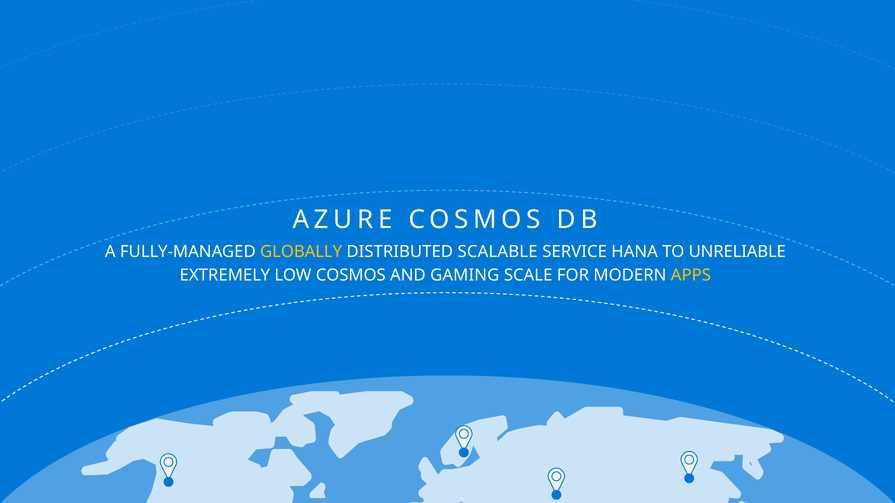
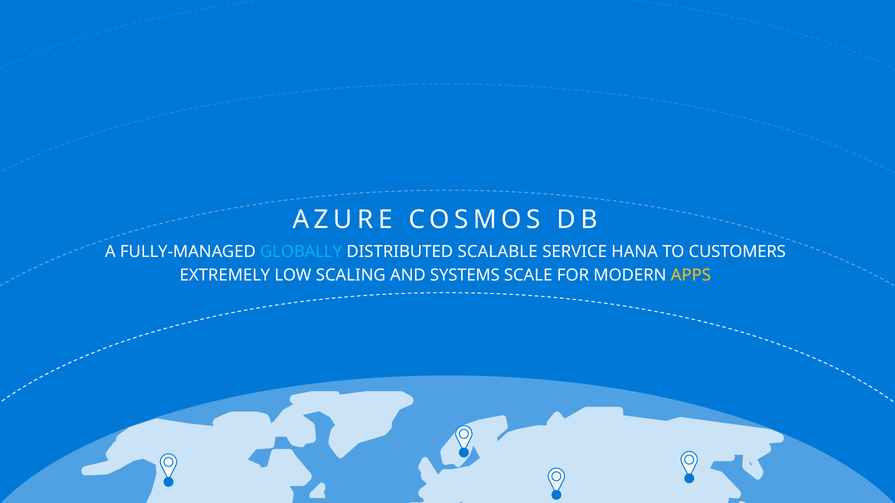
GLOBALLY colour: yellow -> light blue (301, 252)
UNRELIABLE: UNRELIABLE -> CUSTOMERS (737, 252)
LOW COSMOS: COSMOS -> SCALING (351, 276)
GAMING: GAMING -> SYSTEMS (465, 276)
